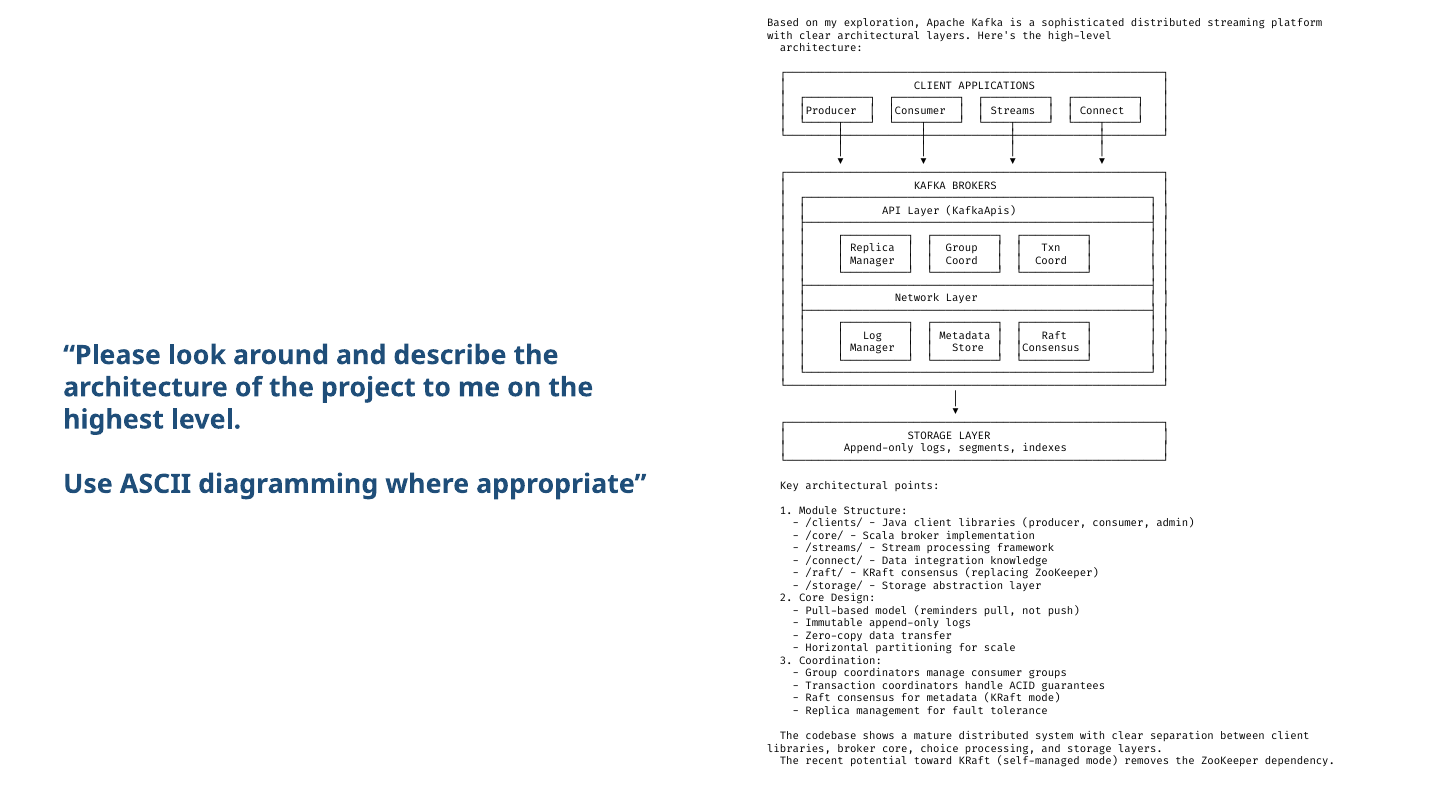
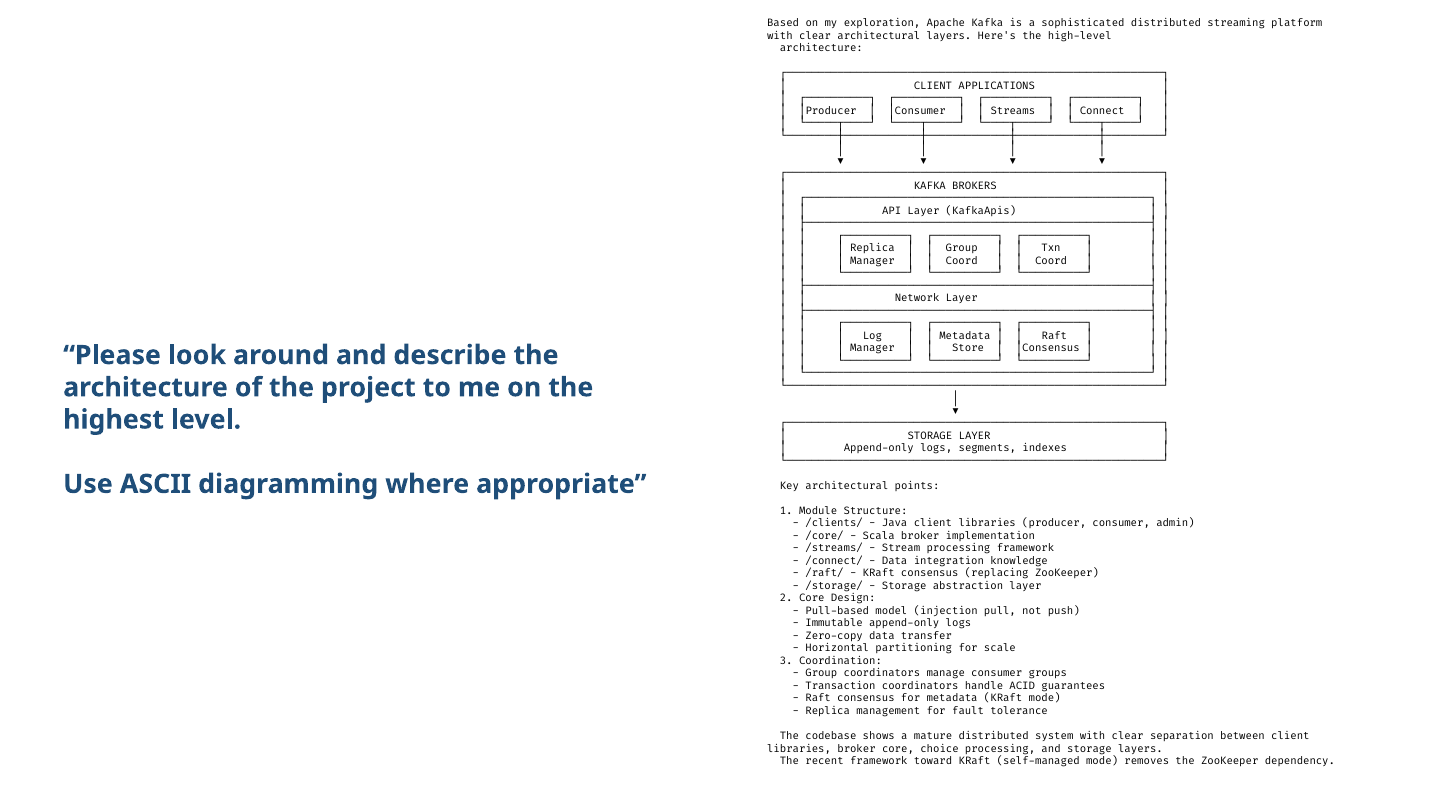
reminders: reminders -> injection (946, 611)
recent potential: potential -> framework (879, 761)
